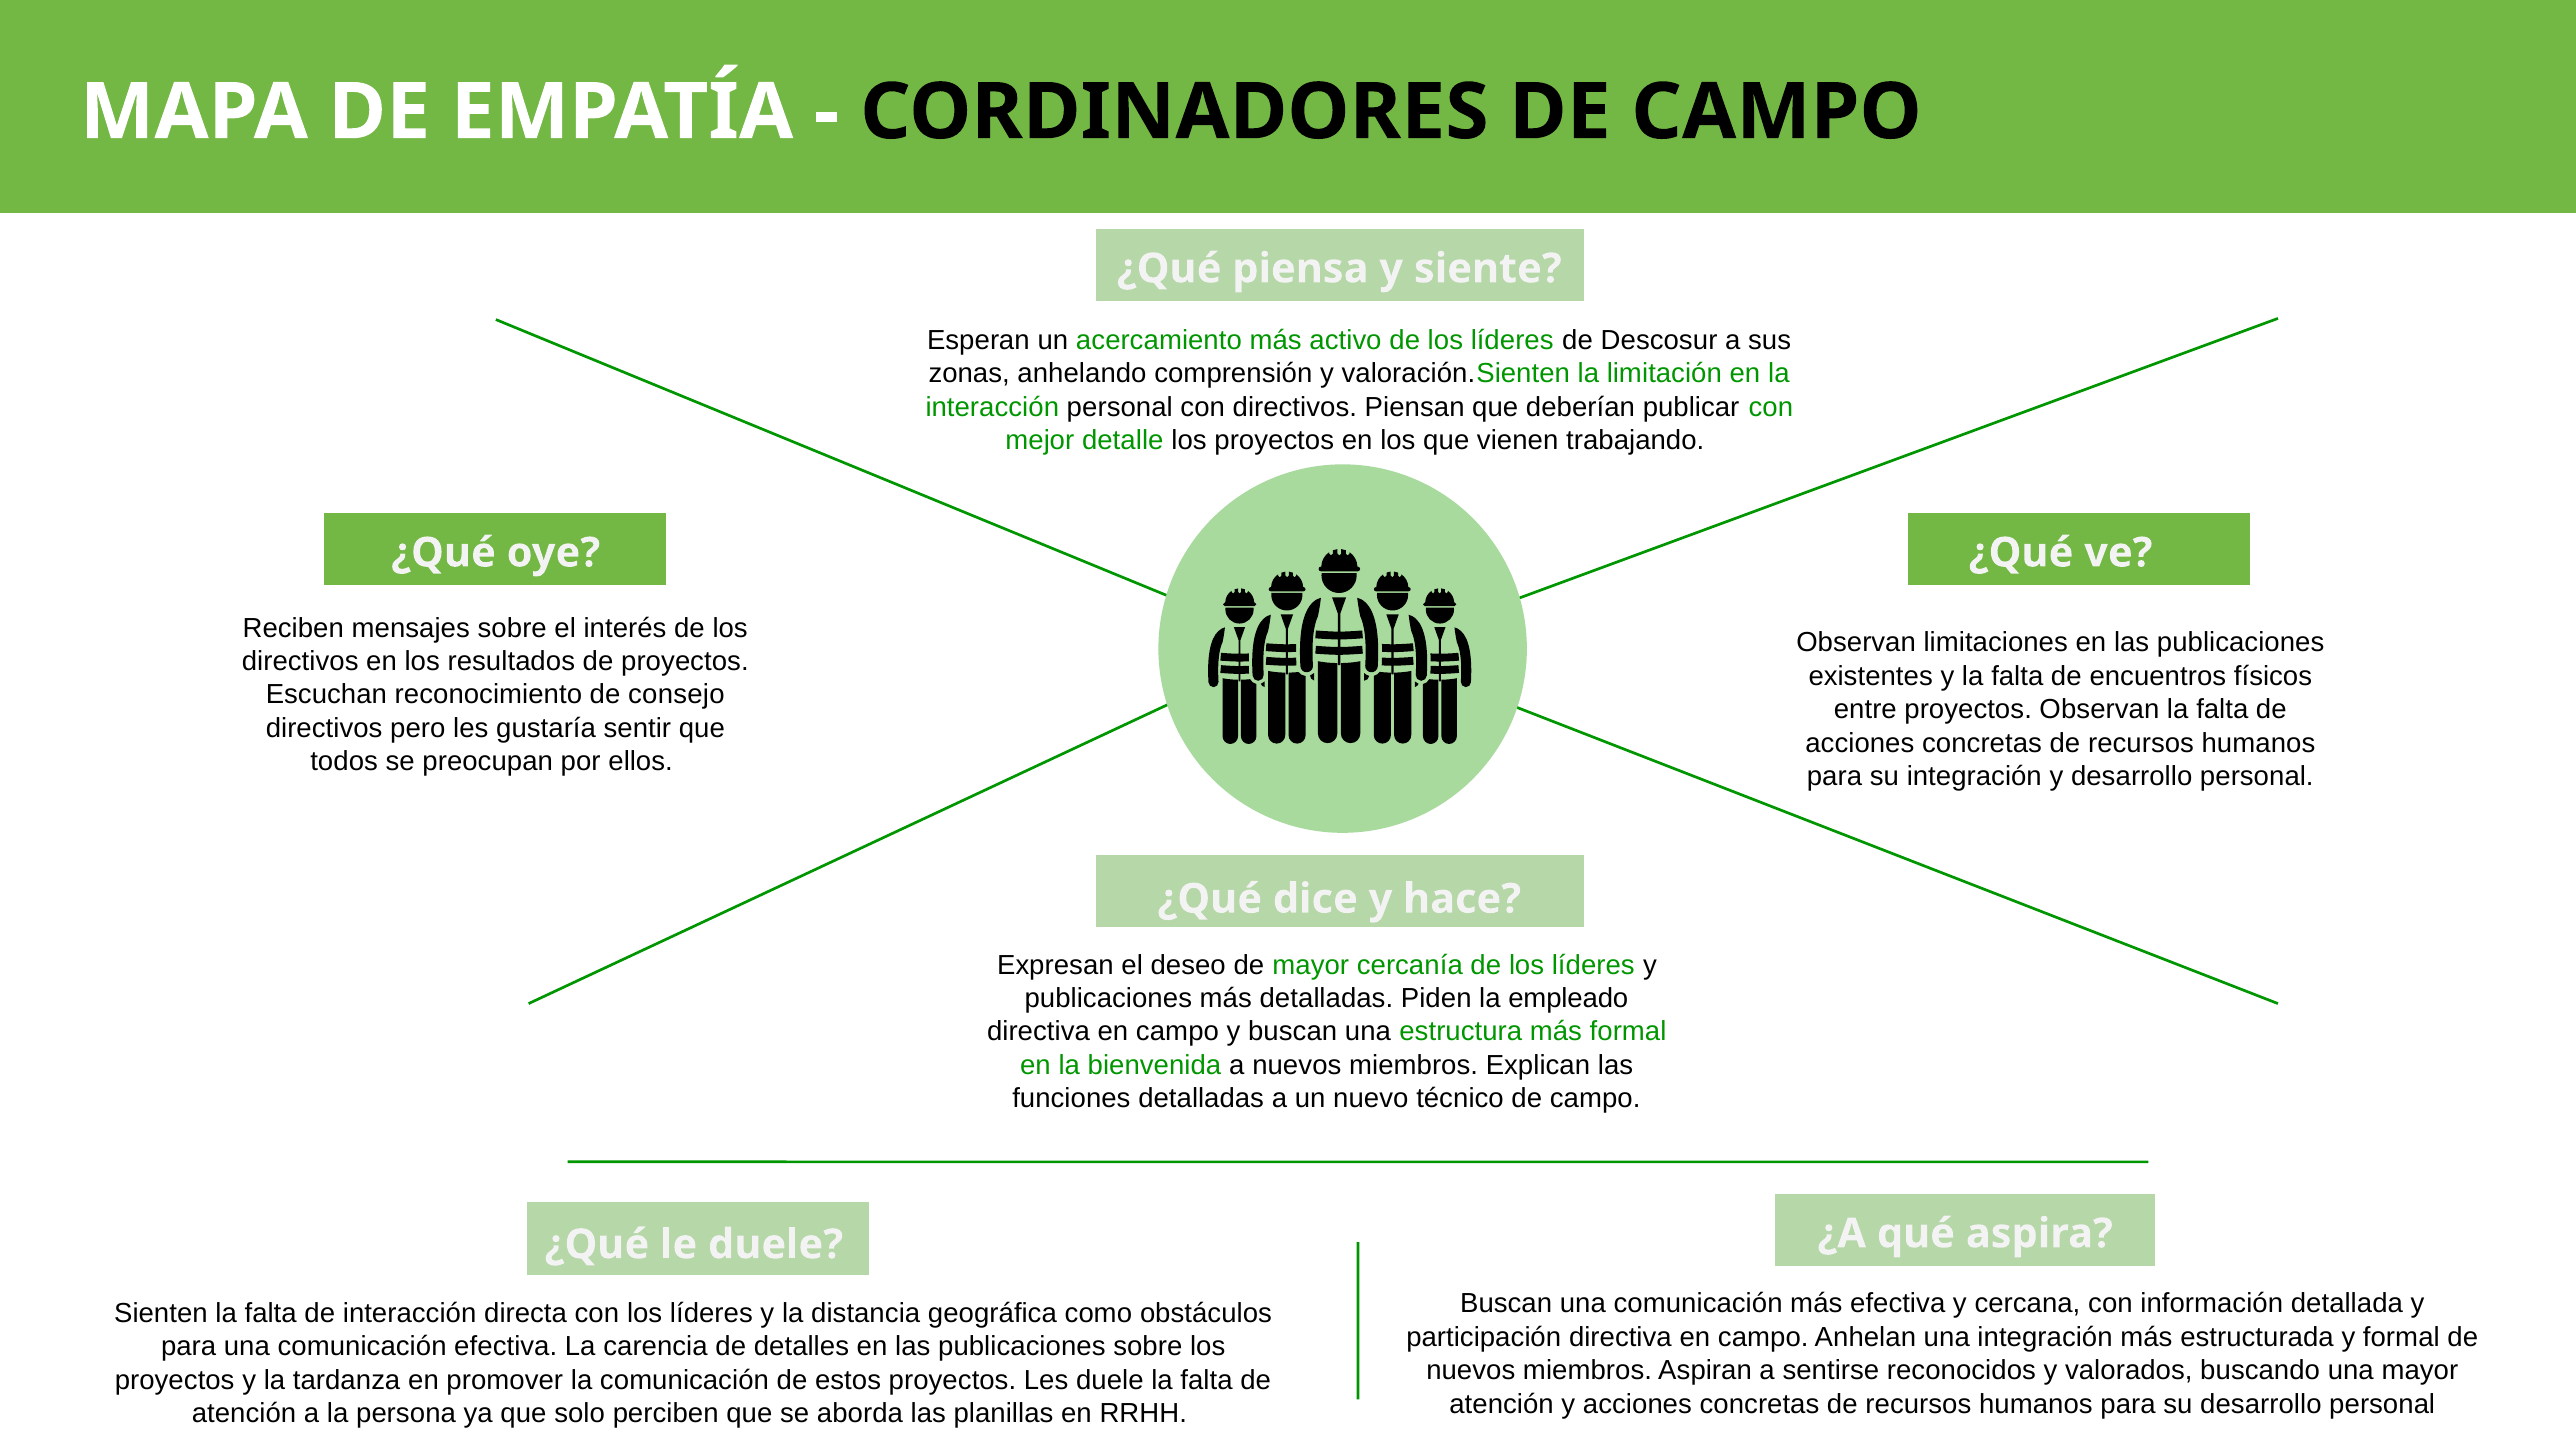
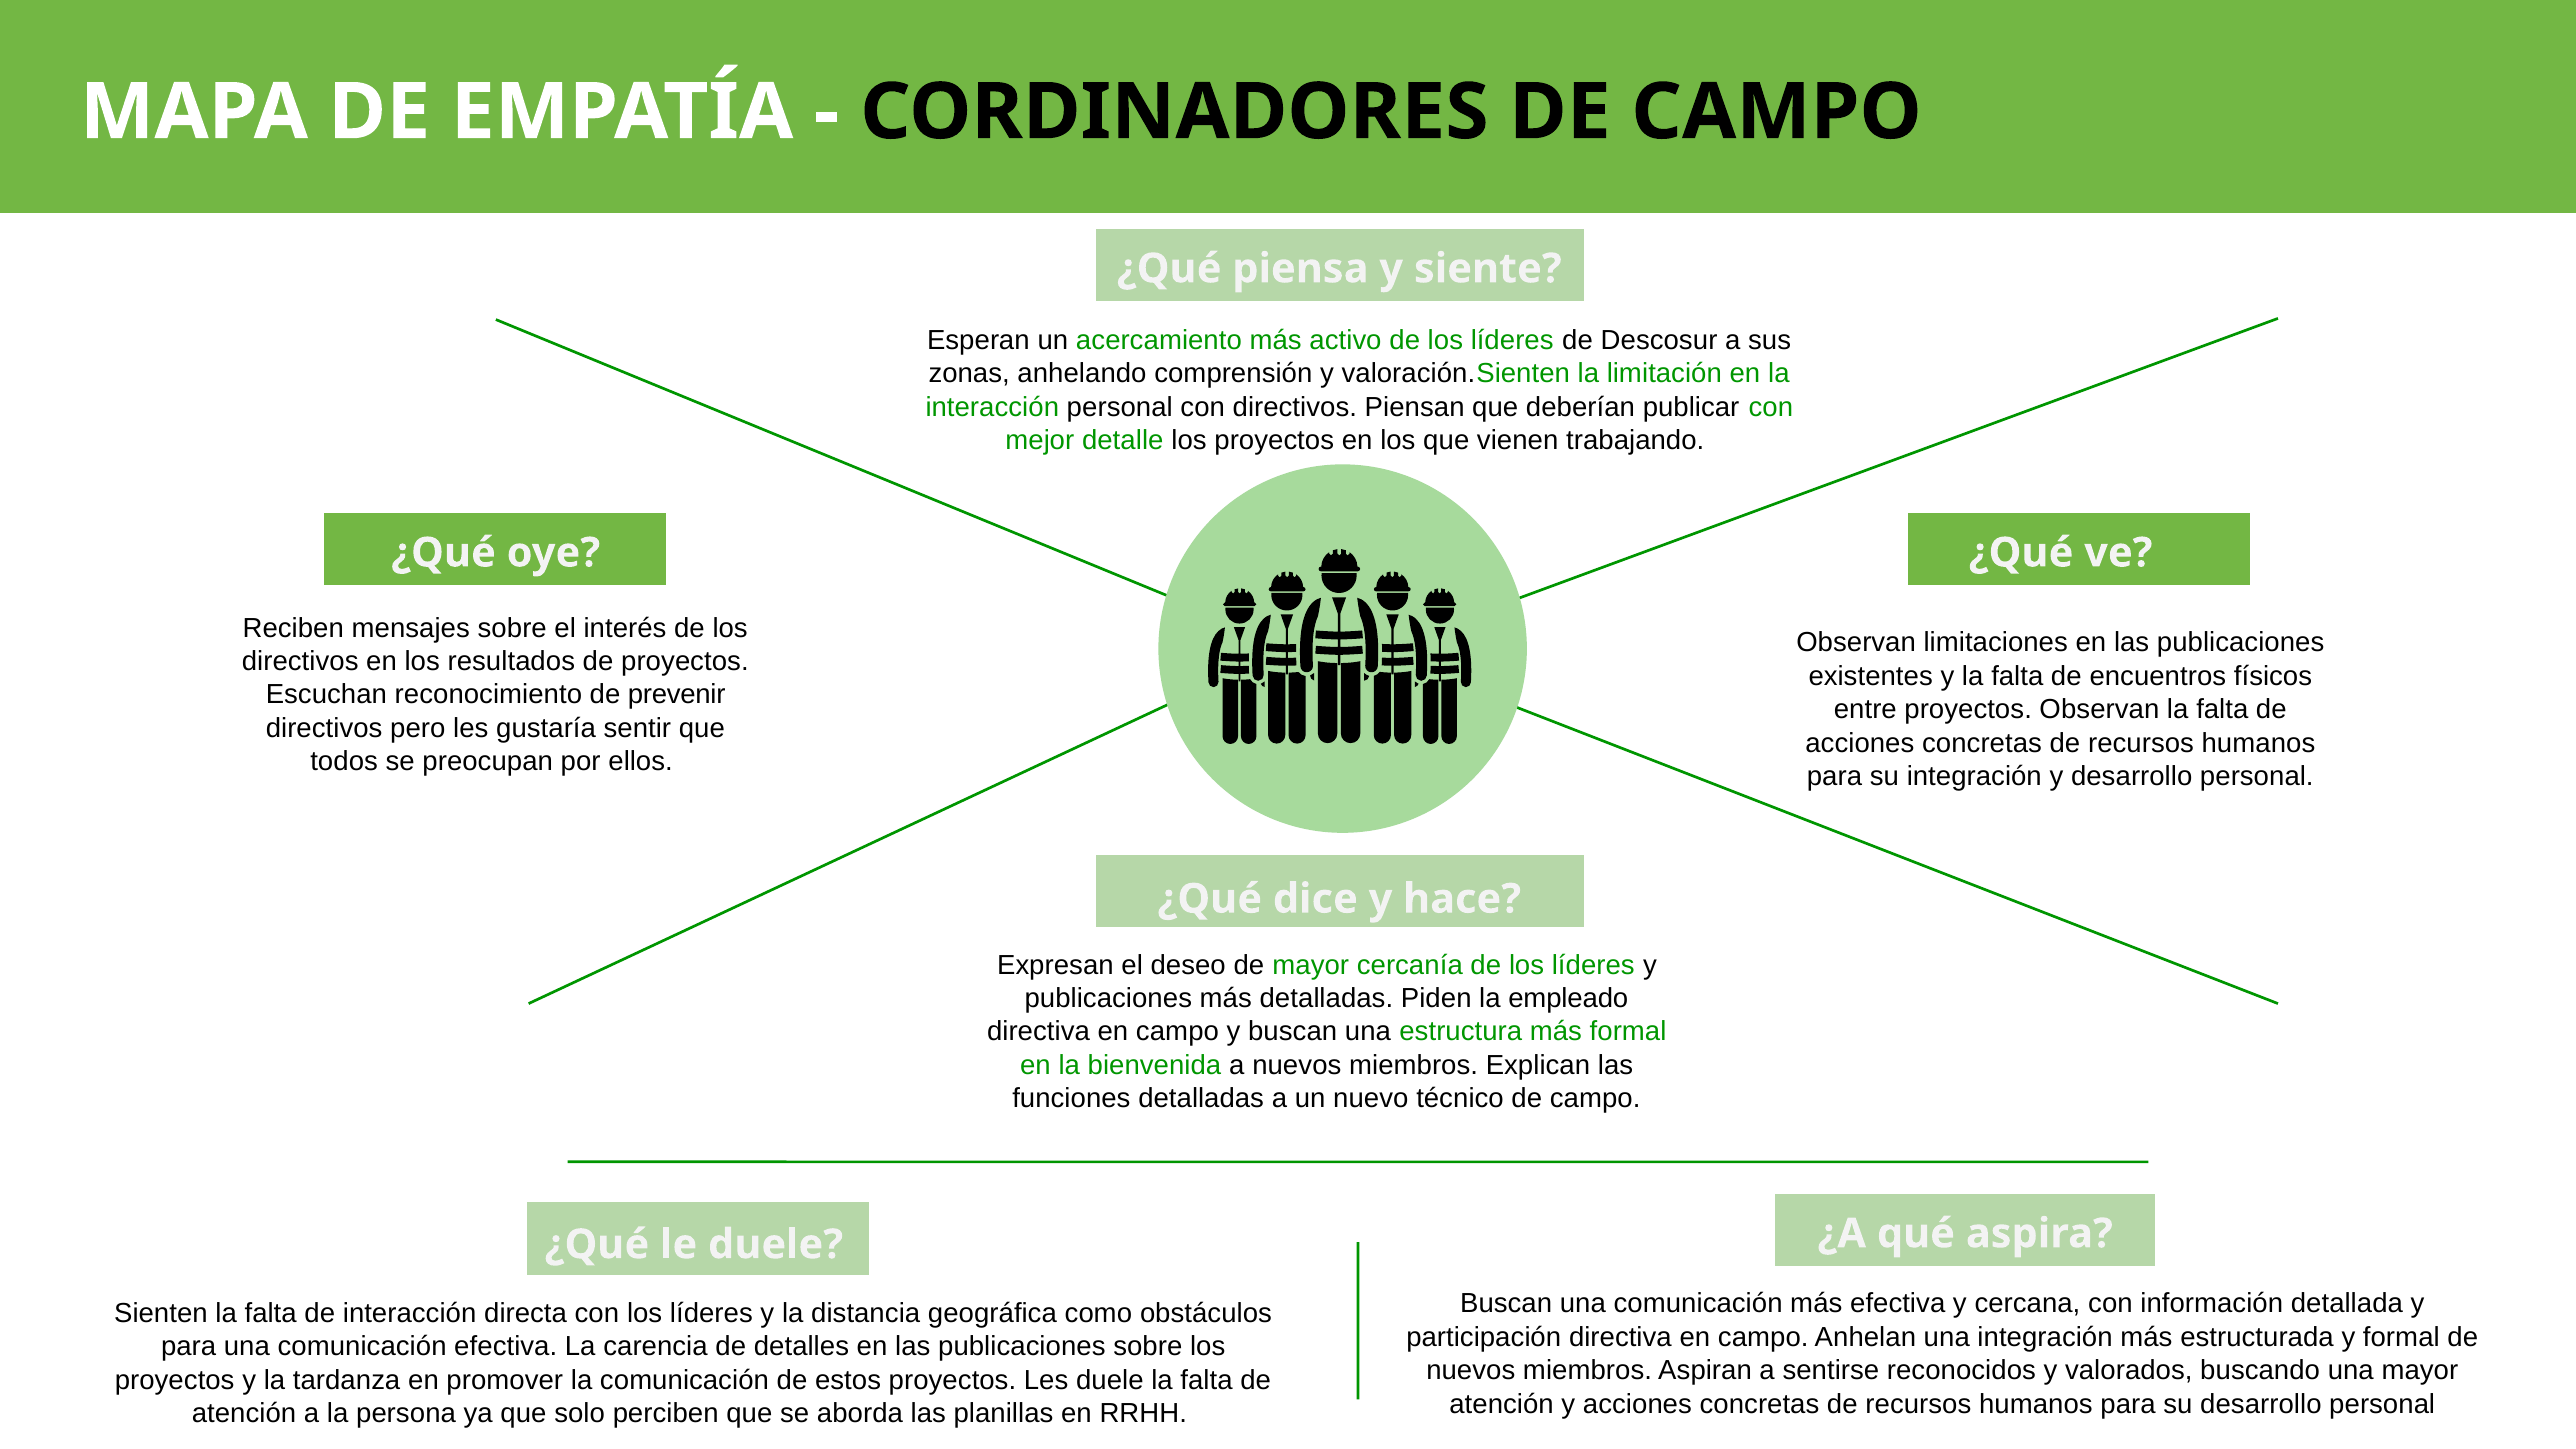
consejo: consejo -> prevenir (677, 695)
